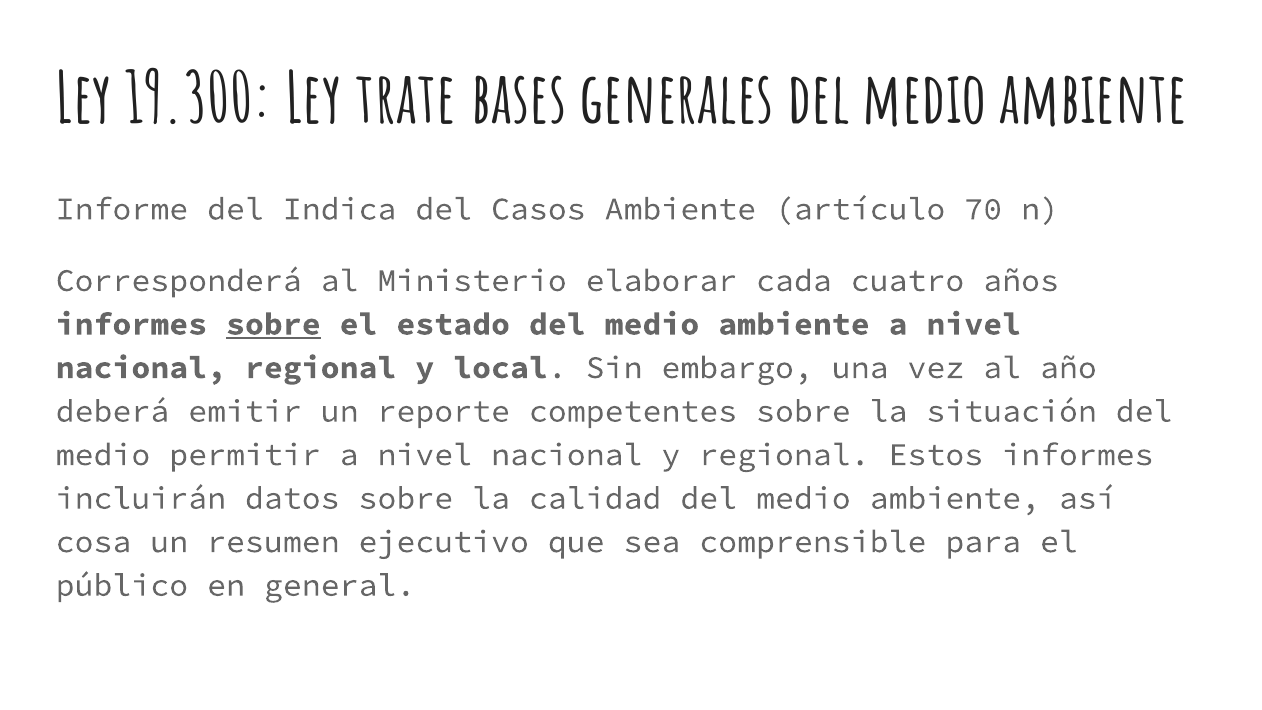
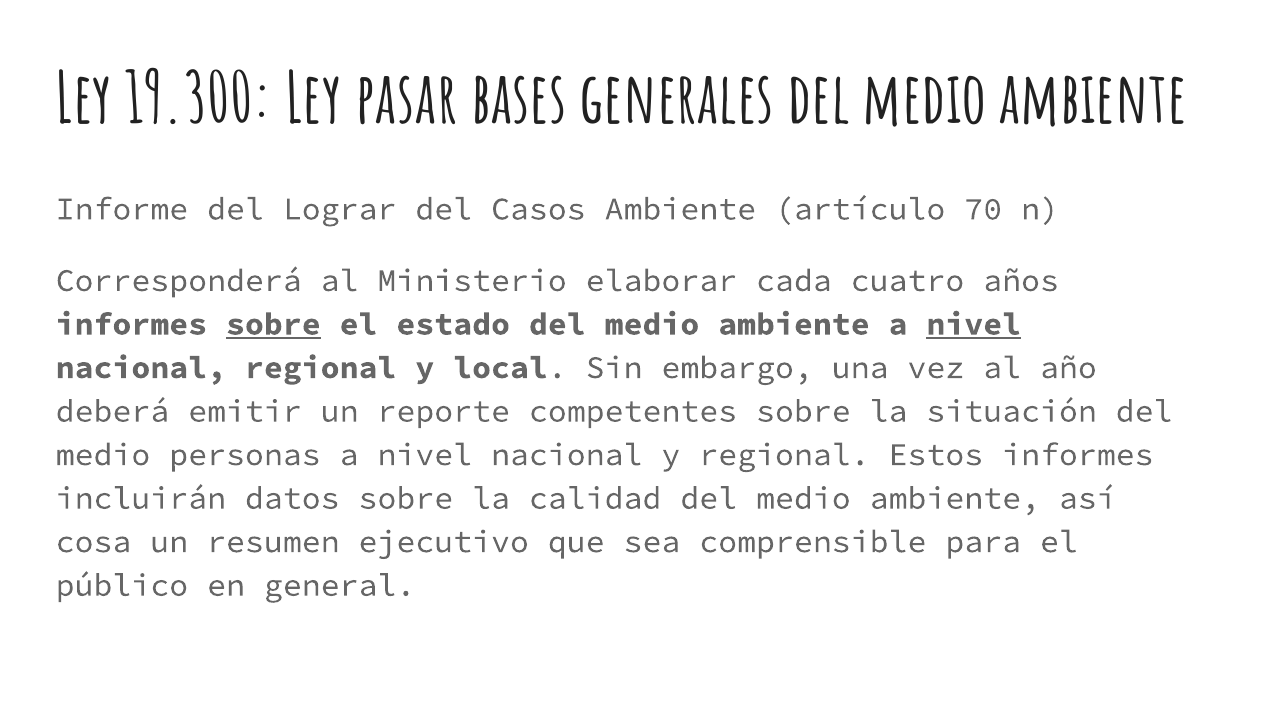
trate: trate -> pasar (407, 100)
Indica: Indica -> Lograr (340, 209)
nivel underline: none -> present (974, 324)
permitir: permitir -> personas (245, 455)
